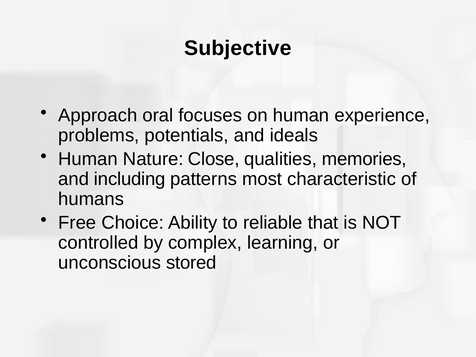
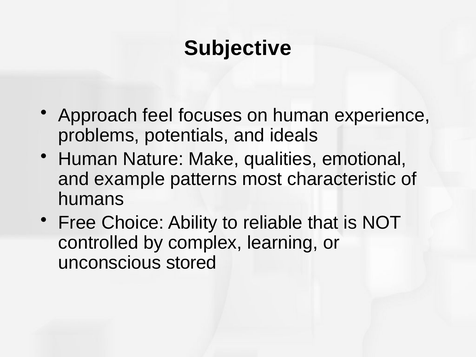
oral: oral -> feel (158, 115)
Close: Close -> Make (214, 159)
memories: memories -> emotional (364, 159)
including: including -> example (130, 179)
